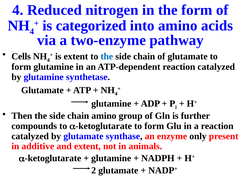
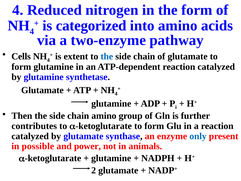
compounds: compounds -> contributes (34, 126)
only colour: black -> blue (198, 136)
additive: additive -> possible (38, 146)
and extent: extent -> power (87, 146)
